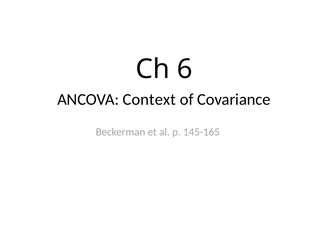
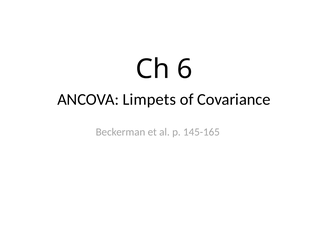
Context: Context -> Limpets (149, 99)
